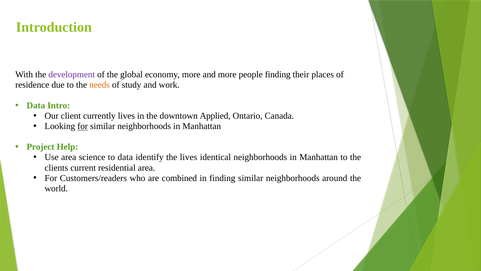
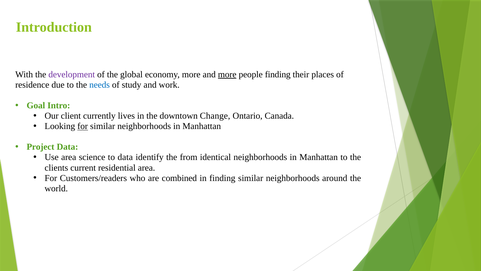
more underline: none -> present (227, 74)
needs colour: orange -> blue (100, 85)
Data: Data -> Goal (36, 105)
Applied: Applied -> Change (215, 116)
Project Help: Help -> Data (67, 147)
the lives: lives -> from (189, 157)
